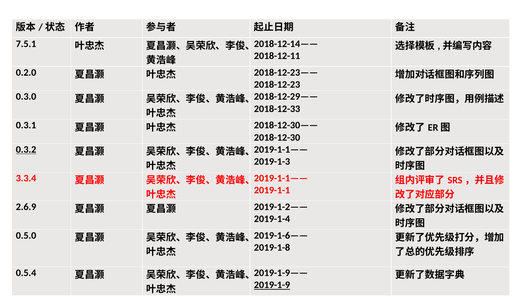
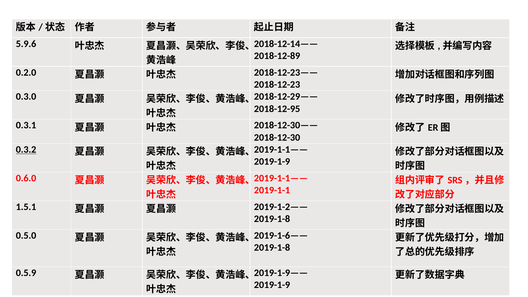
7.5.1: 7.5.1 -> 5.9.6 (26, 44)
2018-12-11: 2018-12-11 -> 2018-12-89 (277, 56)
2018-12-33: 2018-12-33 -> 2018-12-95 (277, 109)
2019-1-3: 2019-1-3 -> 2019-1-9 (272, 162)
3.3.4: 3.3.4 -> 0.6.0 (26, 178)
2.6.9: 2.6.9 -> 1.5.1 (26, 207)
2019-1-4: 2019-1-4 -> 2019-1-8 (272, 219)
0.5.4: 0.5.4 -> 0.5.9 (26, 273)
2019-1-9 underline: present -> none (272, 285)
